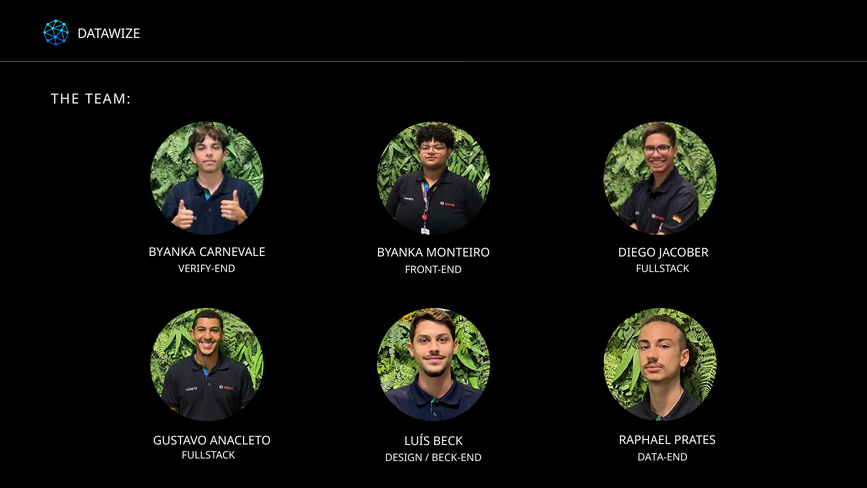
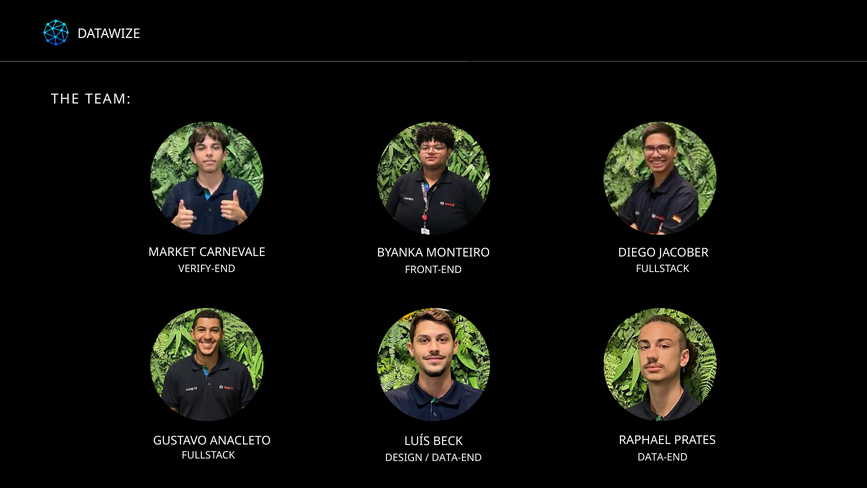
BYANKA: BYANKA -> MARKET (172, 252)
BECK-END: BECK-END -> DATA-END (457, 458)
